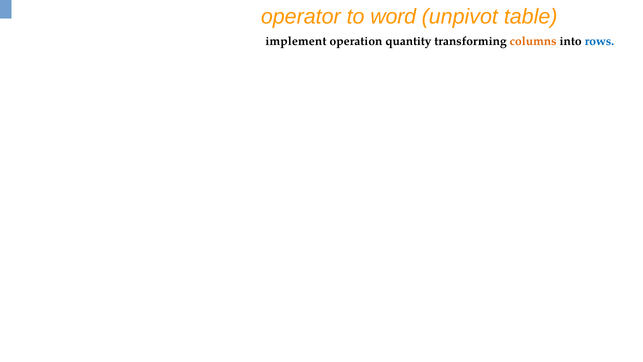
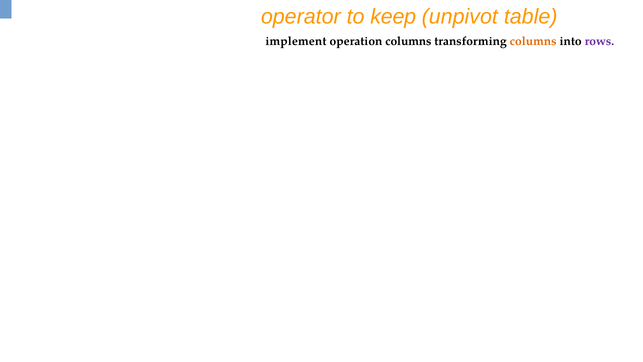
word: word -> keep (393, 17)
operation quantity: quantity -> columns (408, 41)
rows colour: blue -> purple (599, 41)
